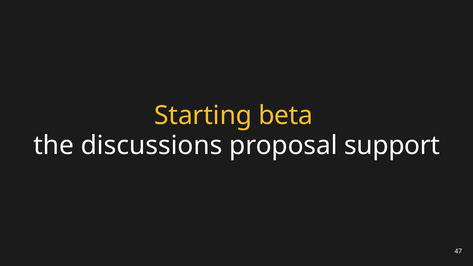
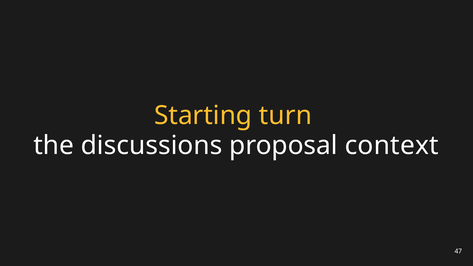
beta: beta -> turn (285, 115)
support: support -> context (392, 145)
